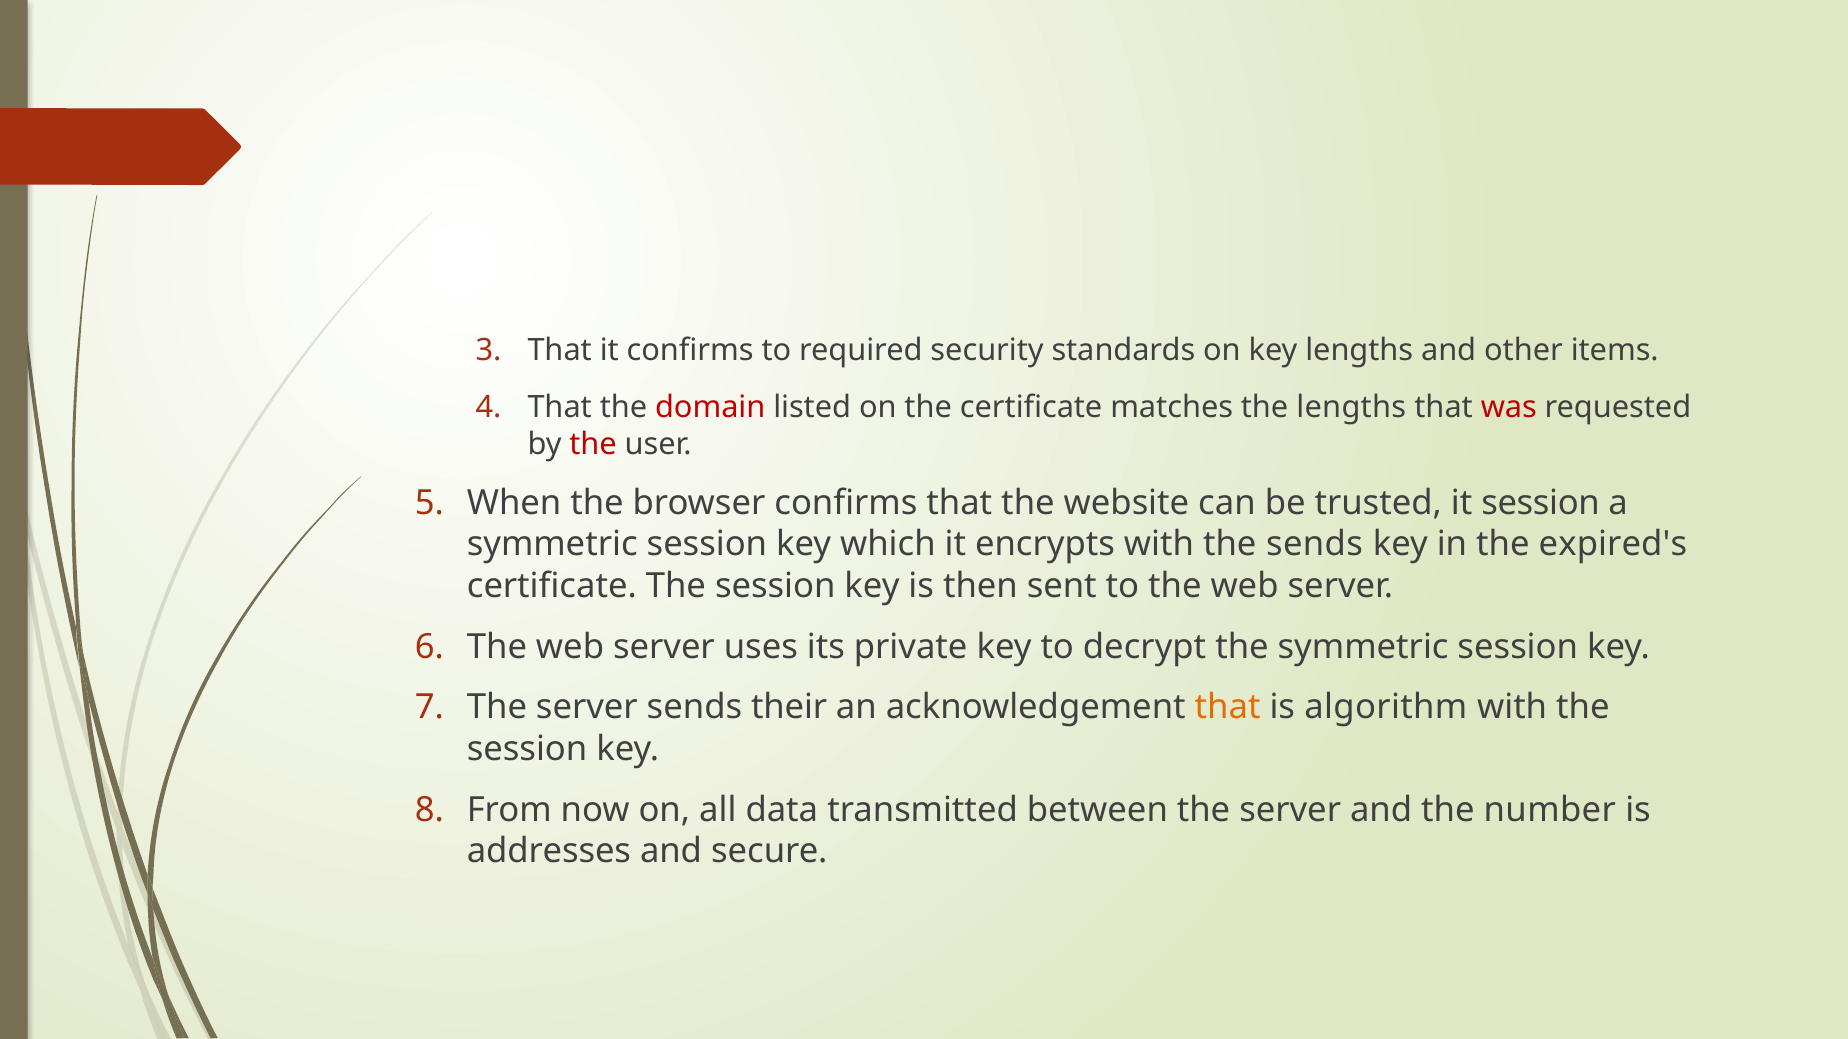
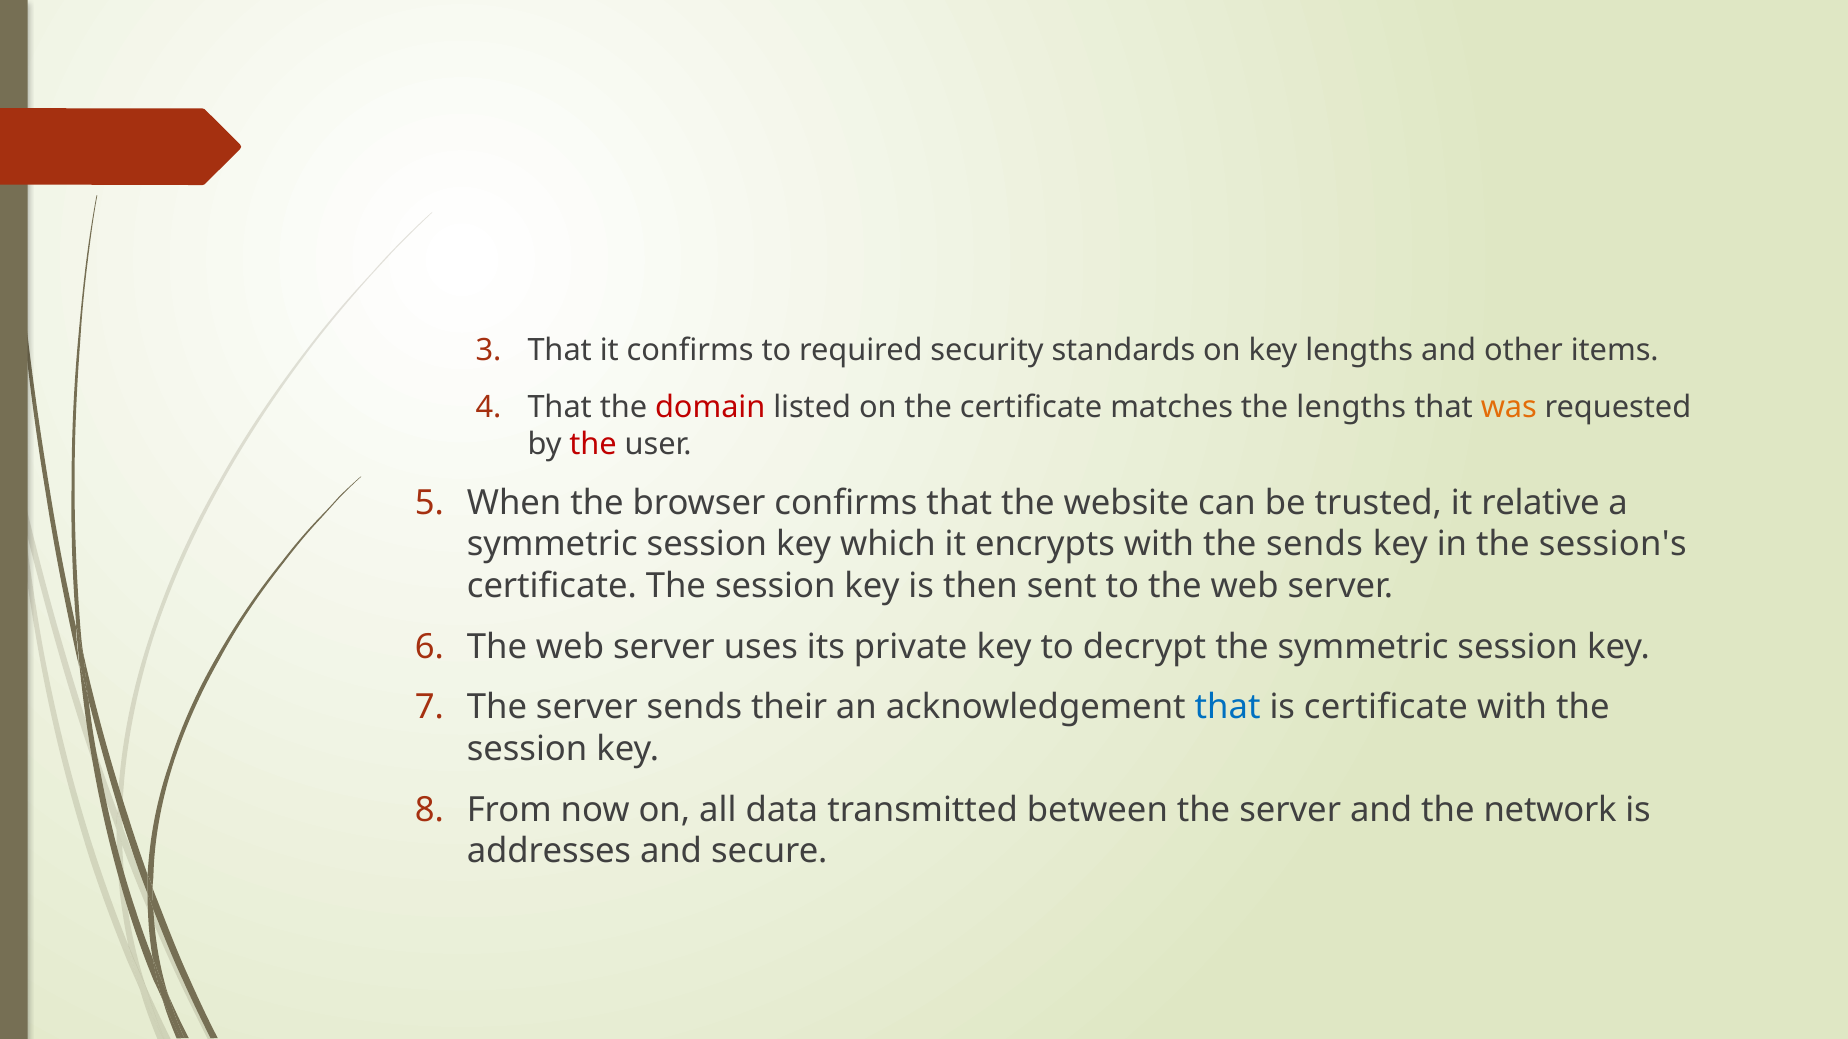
was colour: red -> orange (1509, 407)
it session: session -> relative (1541, 503)
expired's: expired's -> session's (1613, 544)
that colour: orange -> blue (1228, 708)
is algorithm: algorithm -> certificate (1386, 708)
number: number -> network (1550, 810)
